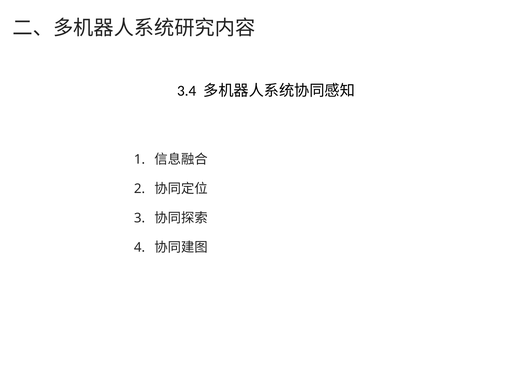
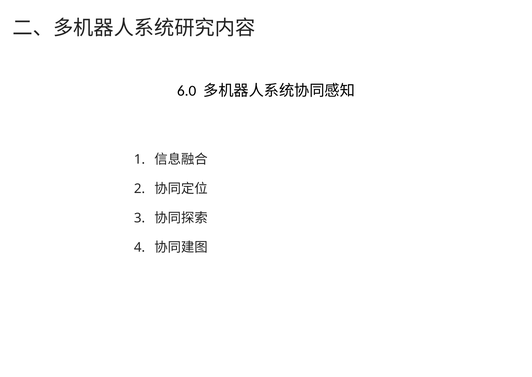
3.4: 3.4 -> 6.0 (187, 91)
